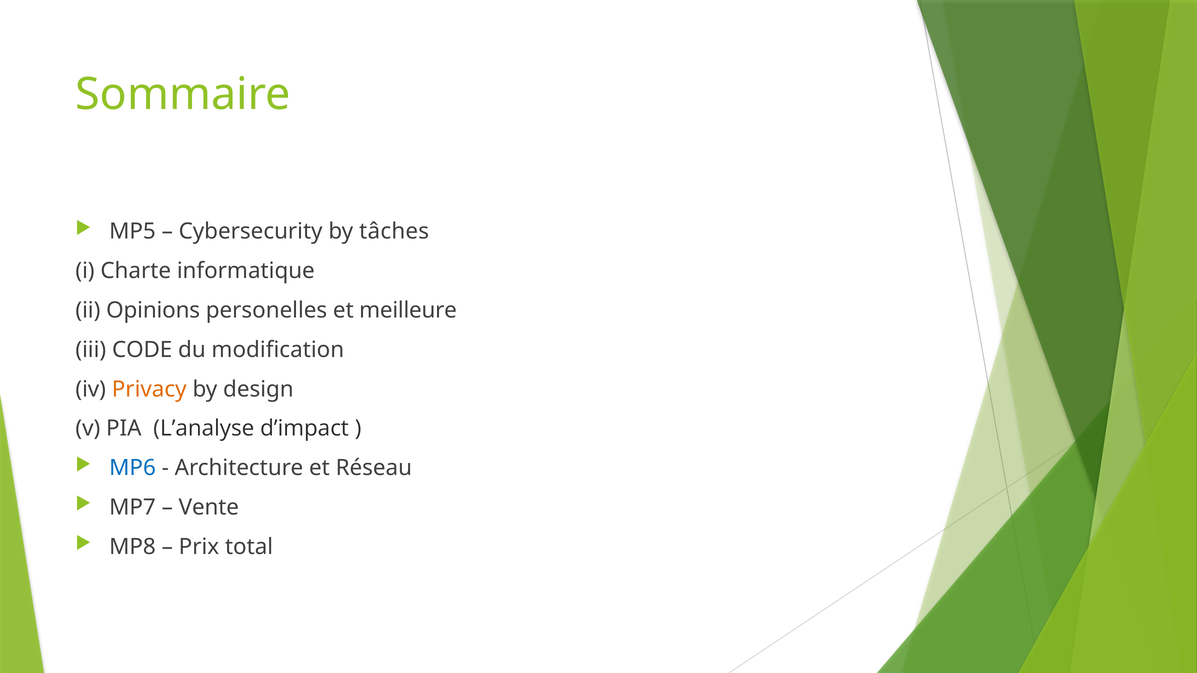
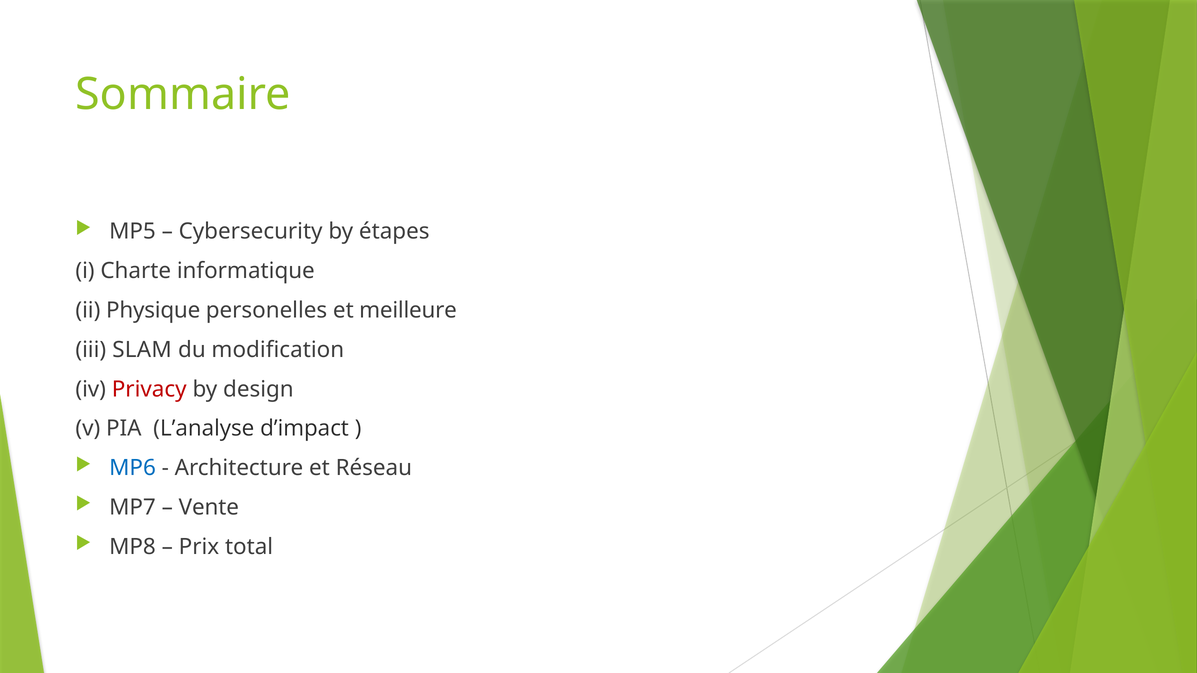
tâches: tâches -> étapes (394, 232)
Opinions: Opinions -> Physique (153, 310)
CODE: CODE -> SLAM (142, 350)
Privacy colour: orange -> red (149, 389)
